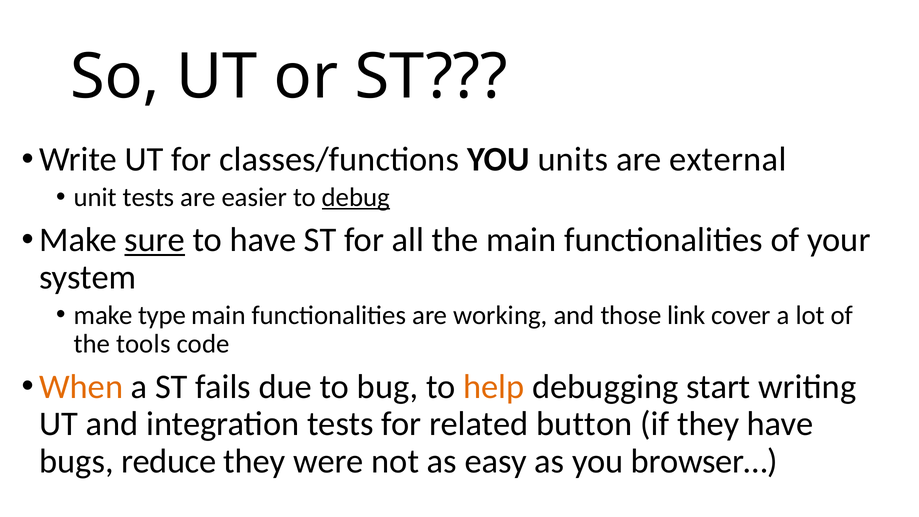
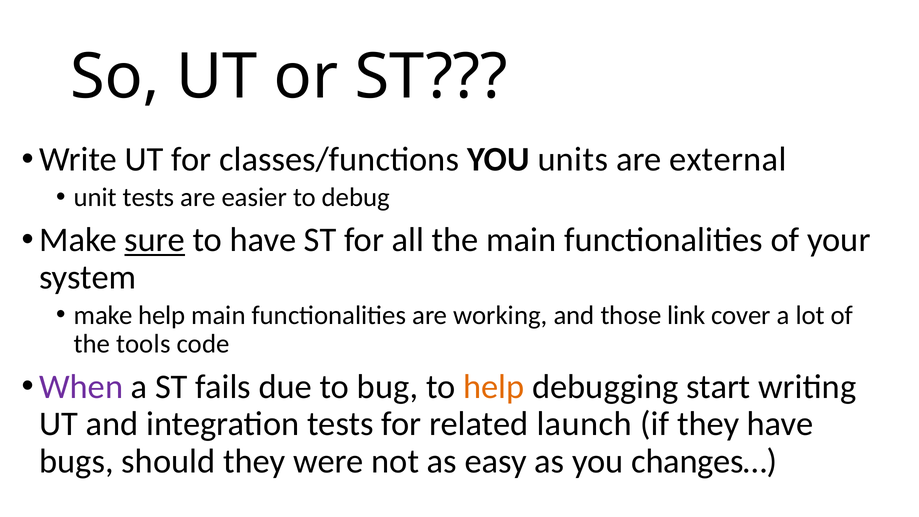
debug underline: present -> none (356, 197)
make type: type -> help (162, 315)
When colour: orange -> purple (81, 387)
button: button -> launch (584, 424)
reduce: reduce -> should (168, 461)
browser…: browser… -> changes… (704, 461)
